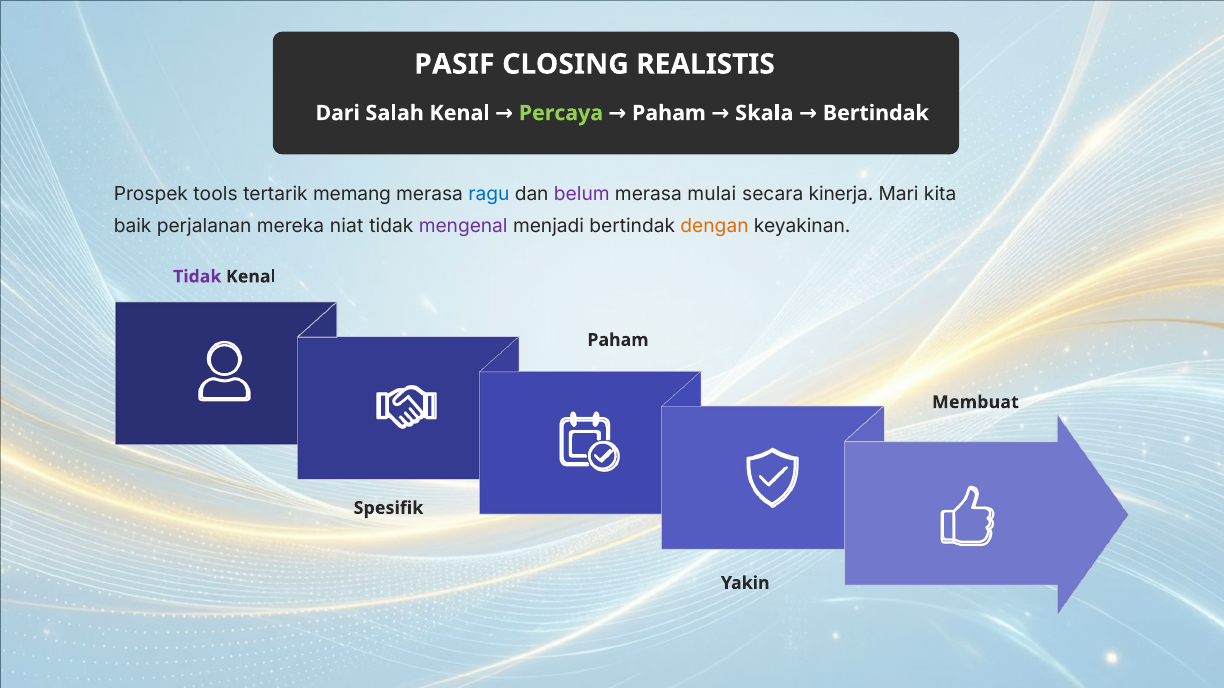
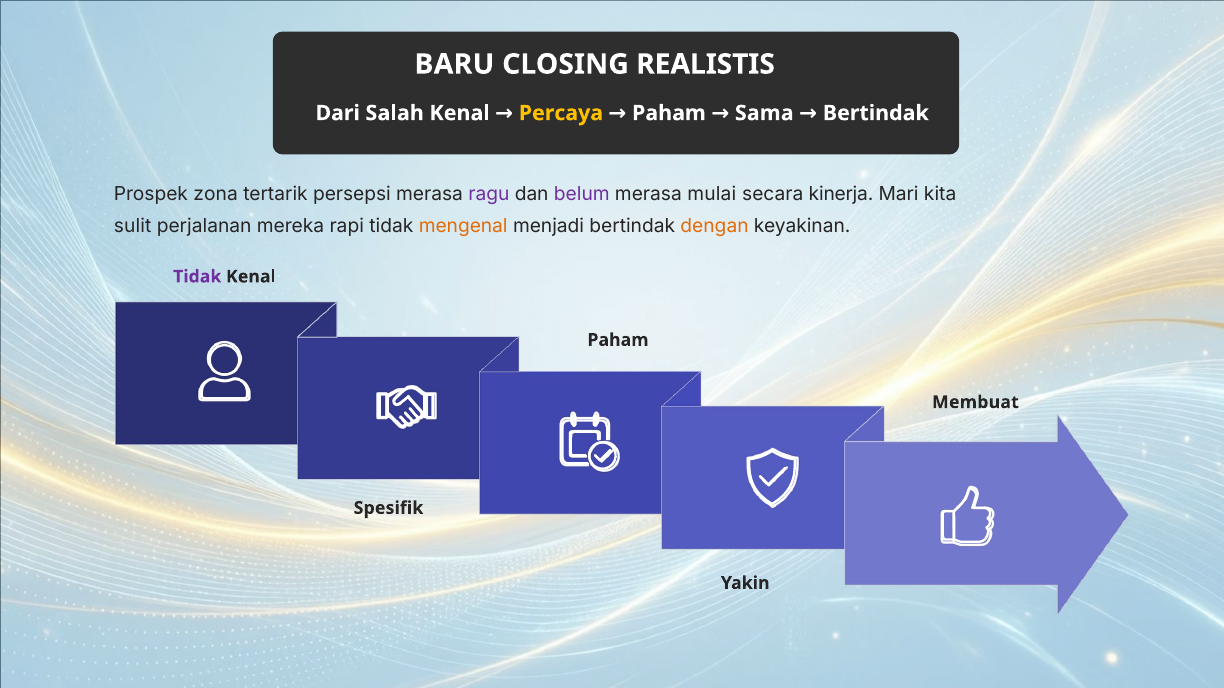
PASIF: PASIF -> BARU (454, 64)
Percaya colour: light green -> yellow (561, 113)
Skala: Skala -> Sama (764, 113)
tools: tools -> zona (216, 195)
memang: memang -> persepsi (352, 195)
ragu colour: blue -> purple (489, 195)
baik: baik -> sulit (133, 226)
niat: niat -> rapi (347, 226)
mengenal colour: purple -> orange (463, 226)
